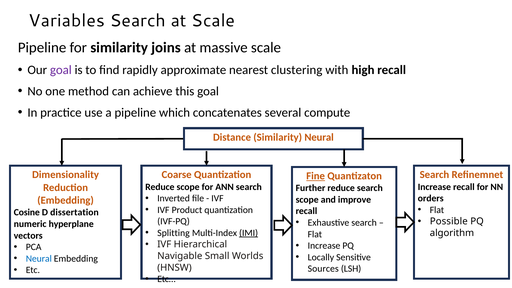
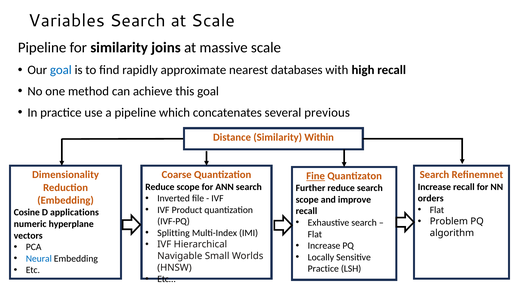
goal colour: purple -> blue (61, 70)
clustering: clustering -> databases (297, 70)
compute: compute -> previous (327, 113)
Similarity Neural: Neural -> Within (319, 137)
dissertation: dissertation -> applications (74, 212)
Possible: Possible -> Problem (449, 221)
IMI underline: present -> none (249, 233)
Sources: Sources -> Practice (323, 269)
